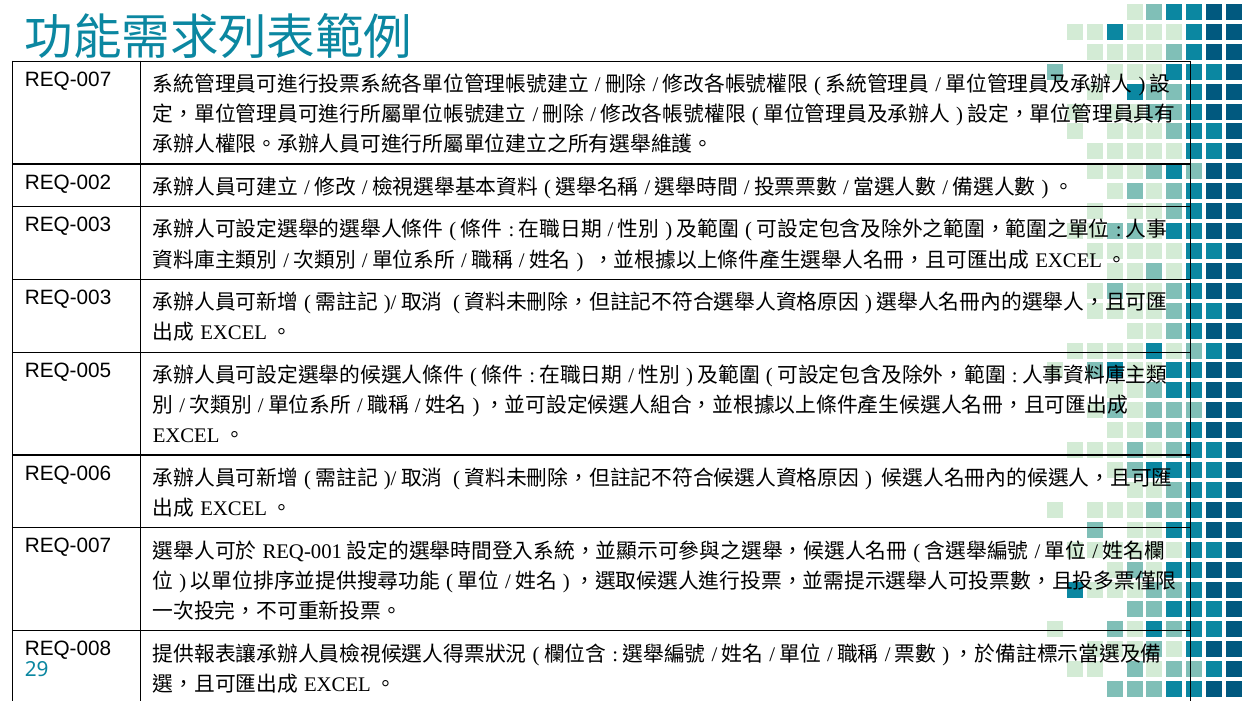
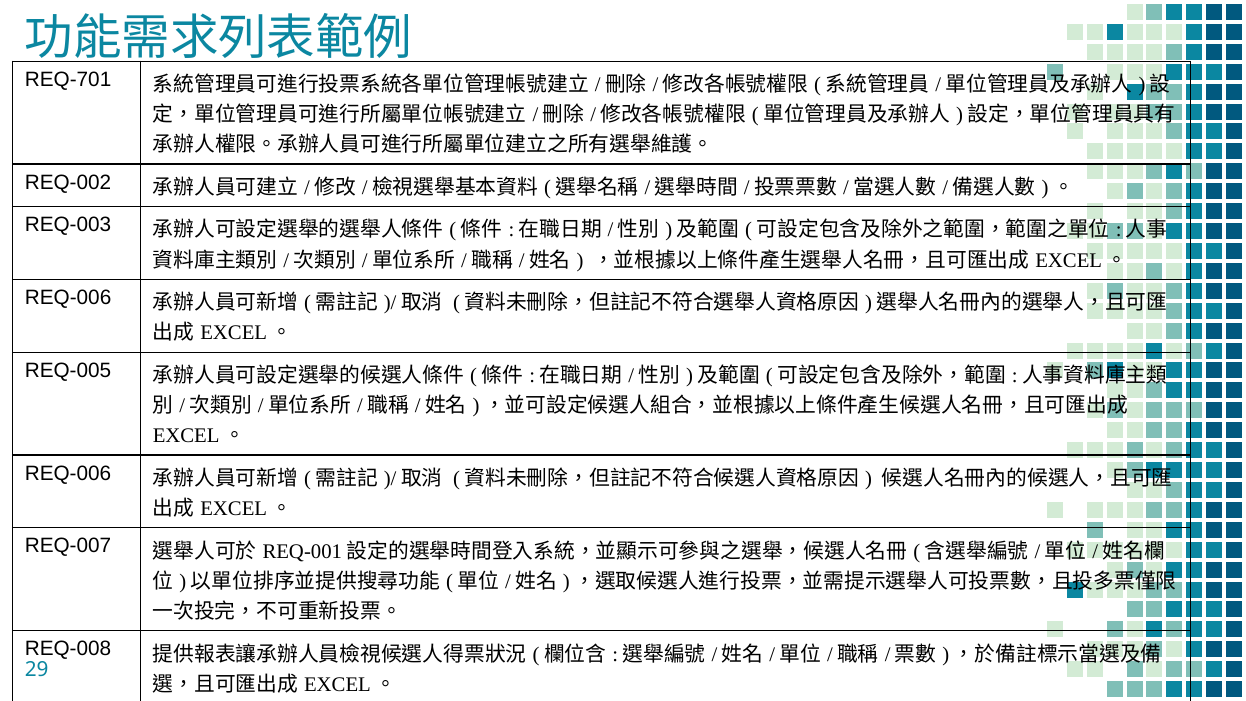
REQ-007: REQ-007 -> REQ-701 (68, 79)
REQ-003: REQ-003 -> REQ-006 (68, 298)
